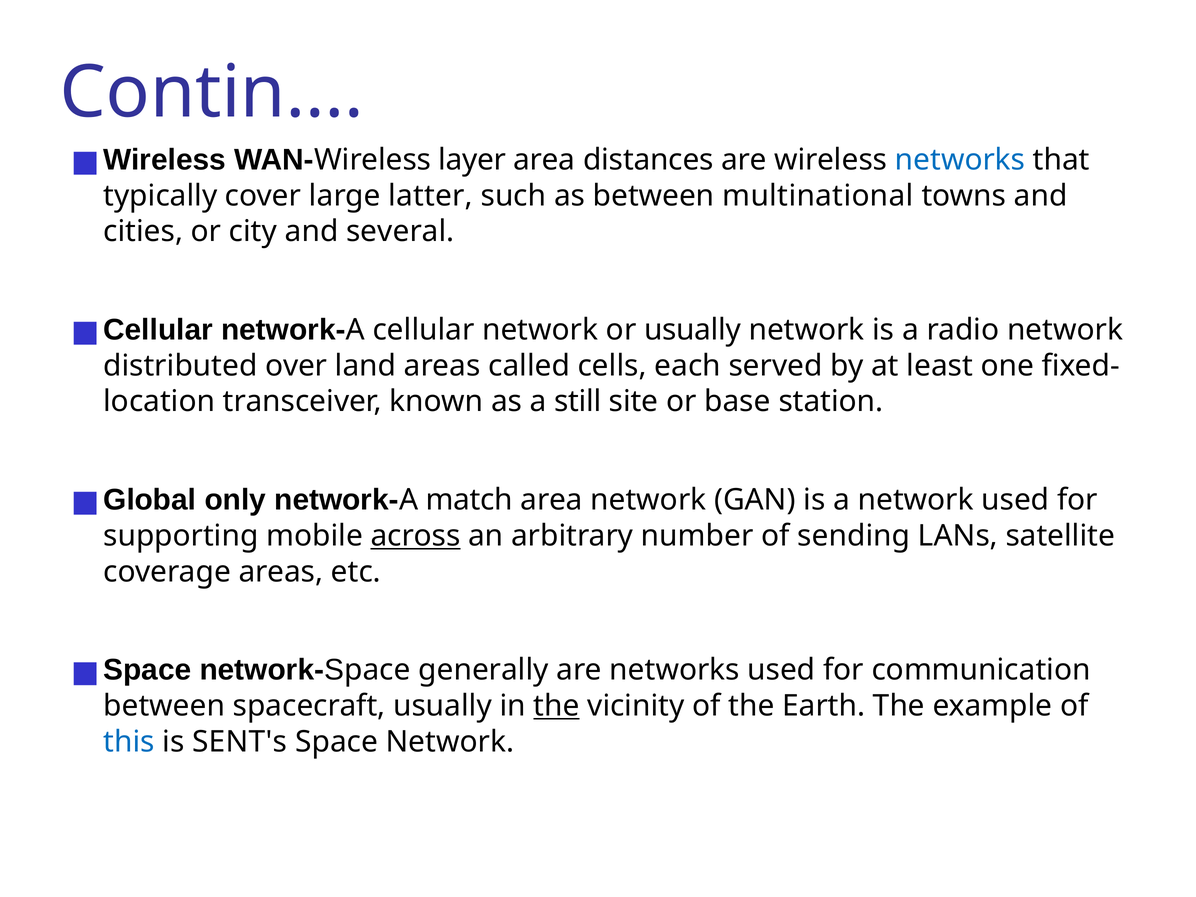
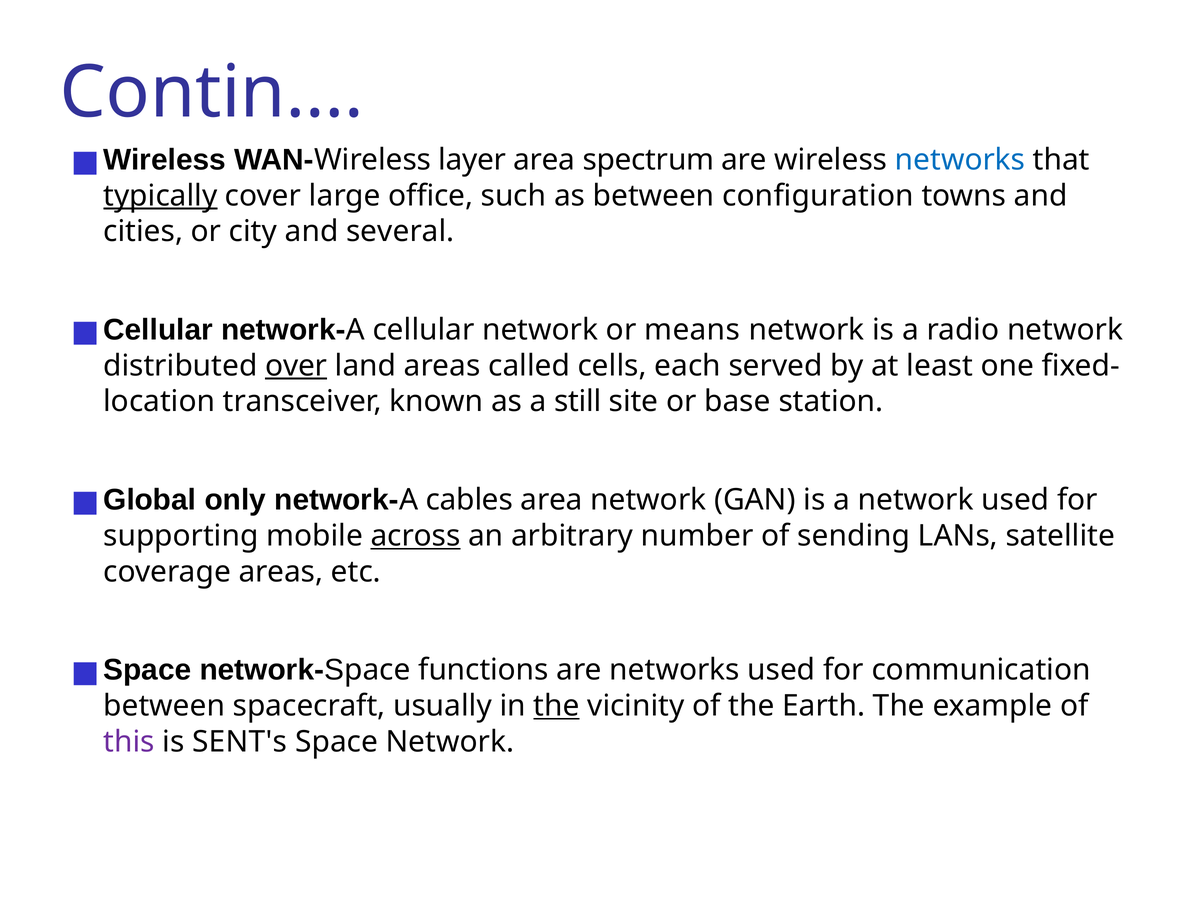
distances: distances -> spectrum (648, 160)
typically underline: none -> present (160, 196)
latter: latter -> office (431, 196)
multinational: multinational -> configuration (818, 196)
or usually: usually -> means (692, 330)
over underline: none -> present (296, 366)
match: match -> cables (469, 500)
generally: generally -> functions (484, 670)
this colour: blue -> purple (129, 742)
